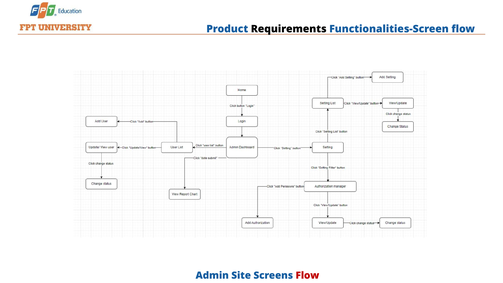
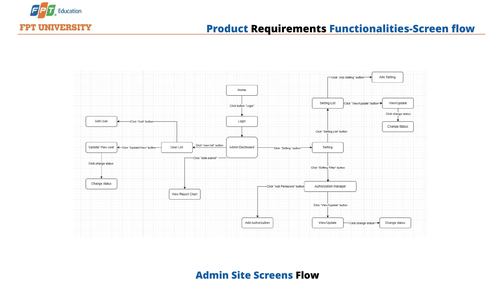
Flow colour: red -> black (307, 276)
